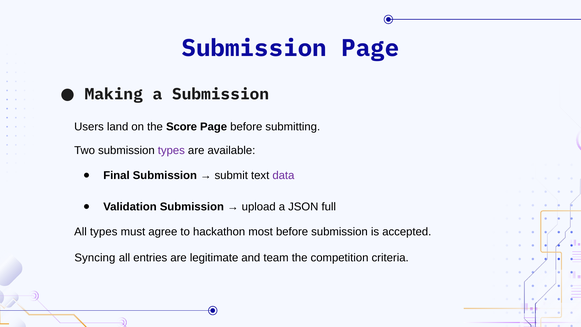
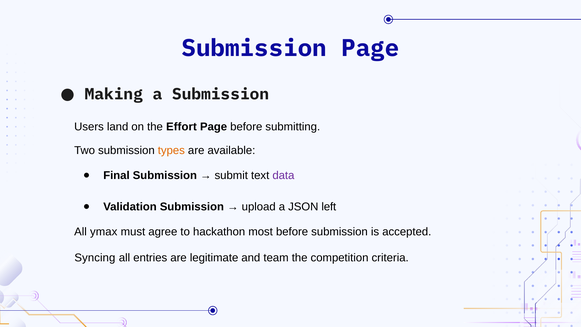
Score: Score -> Effort (181, 127)
types colour: purple -> orange (171, 150)
full: full -> left (329, 207)
All types: types -> ymax (104, 232)
